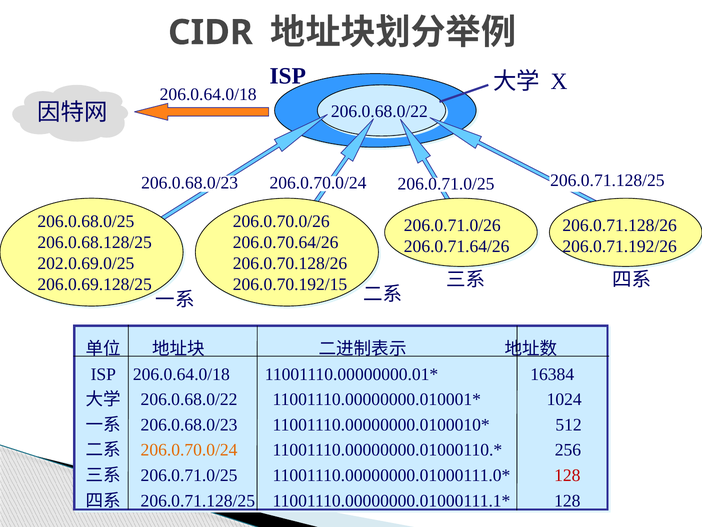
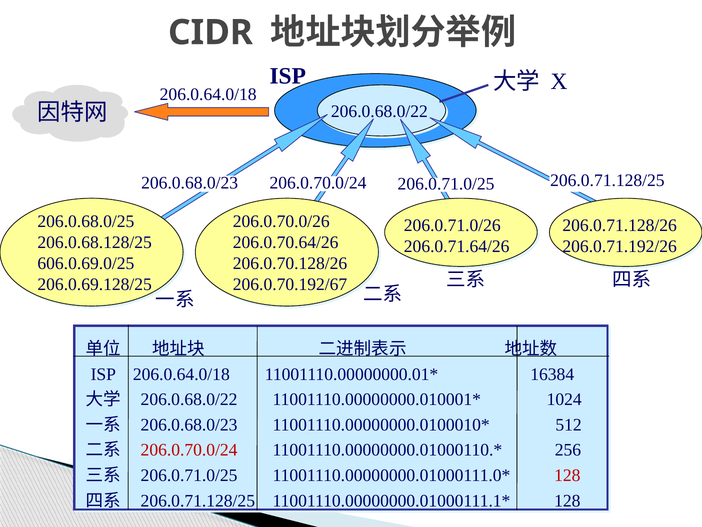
202.0.69.0/25: 202.0.69.0/25 -> 606.0.69.0/25 (86, 263)
206.0.70.192/15: 206.0.70.192/15 -> 206.0.70.192/67 (290, 284)
206.0.70.0/24 colour: orange -> red (189, 450)
